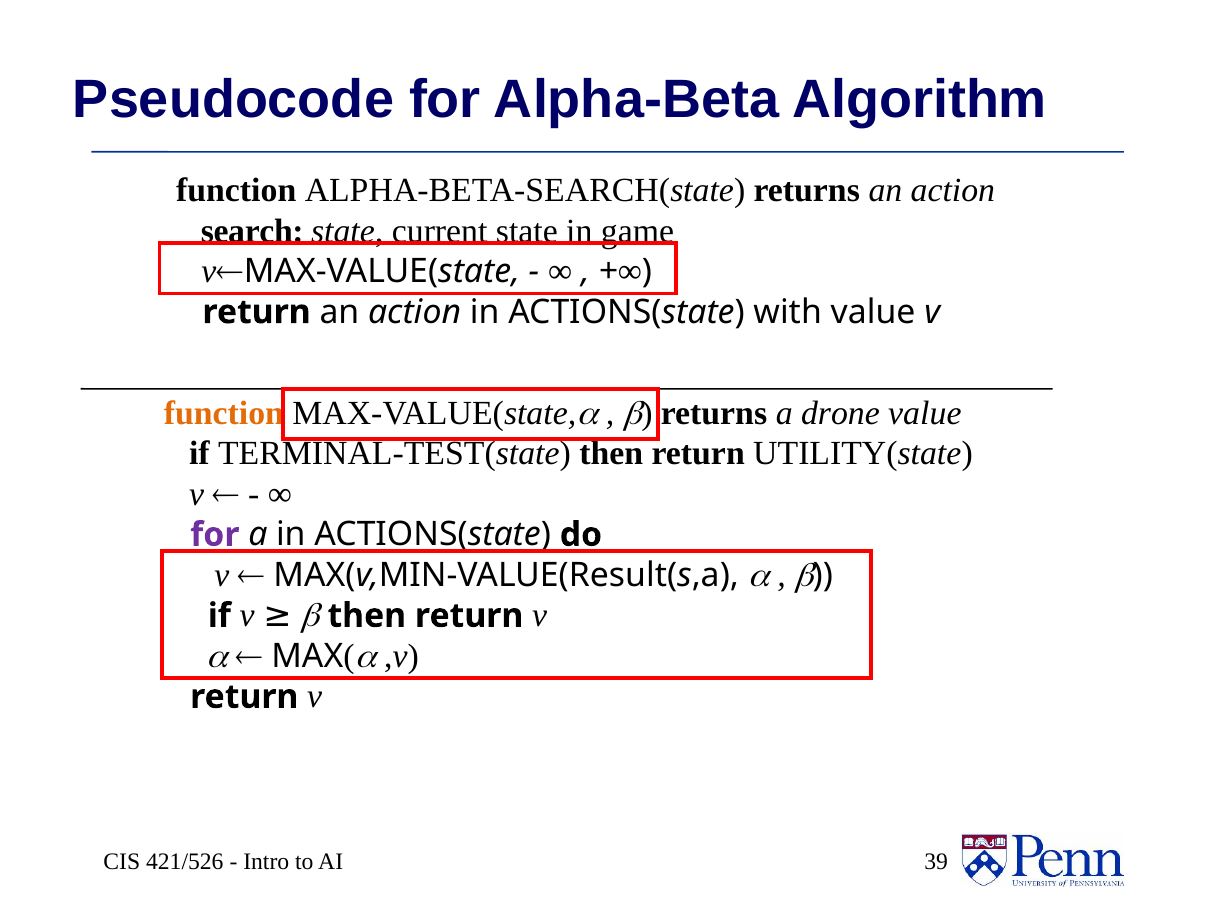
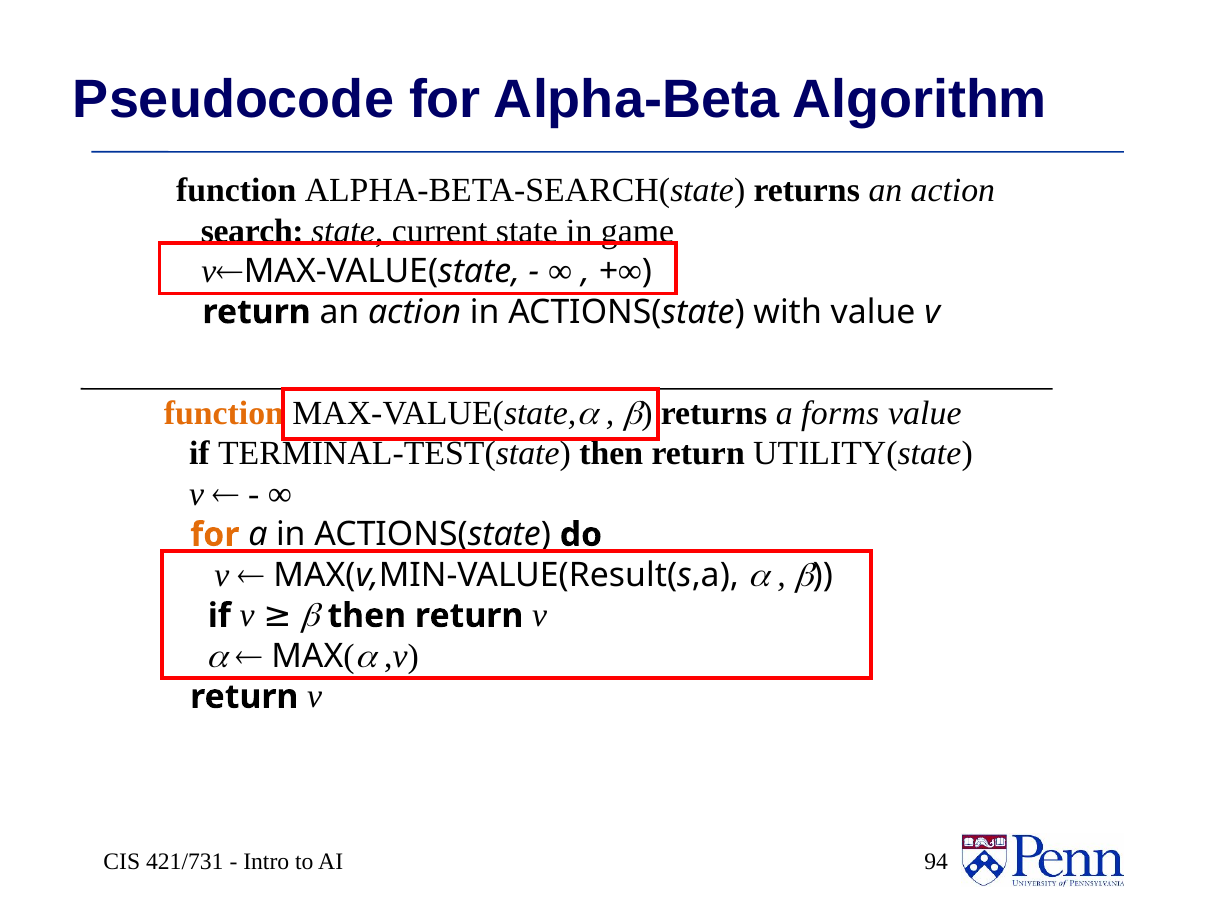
drone: drone -> forms (840, 413)
for colour: purple -> orange (215, 535)
421/526: 421/526 -> 421/731 (185, 862)
39: 39 -> 94 (936, 862)
